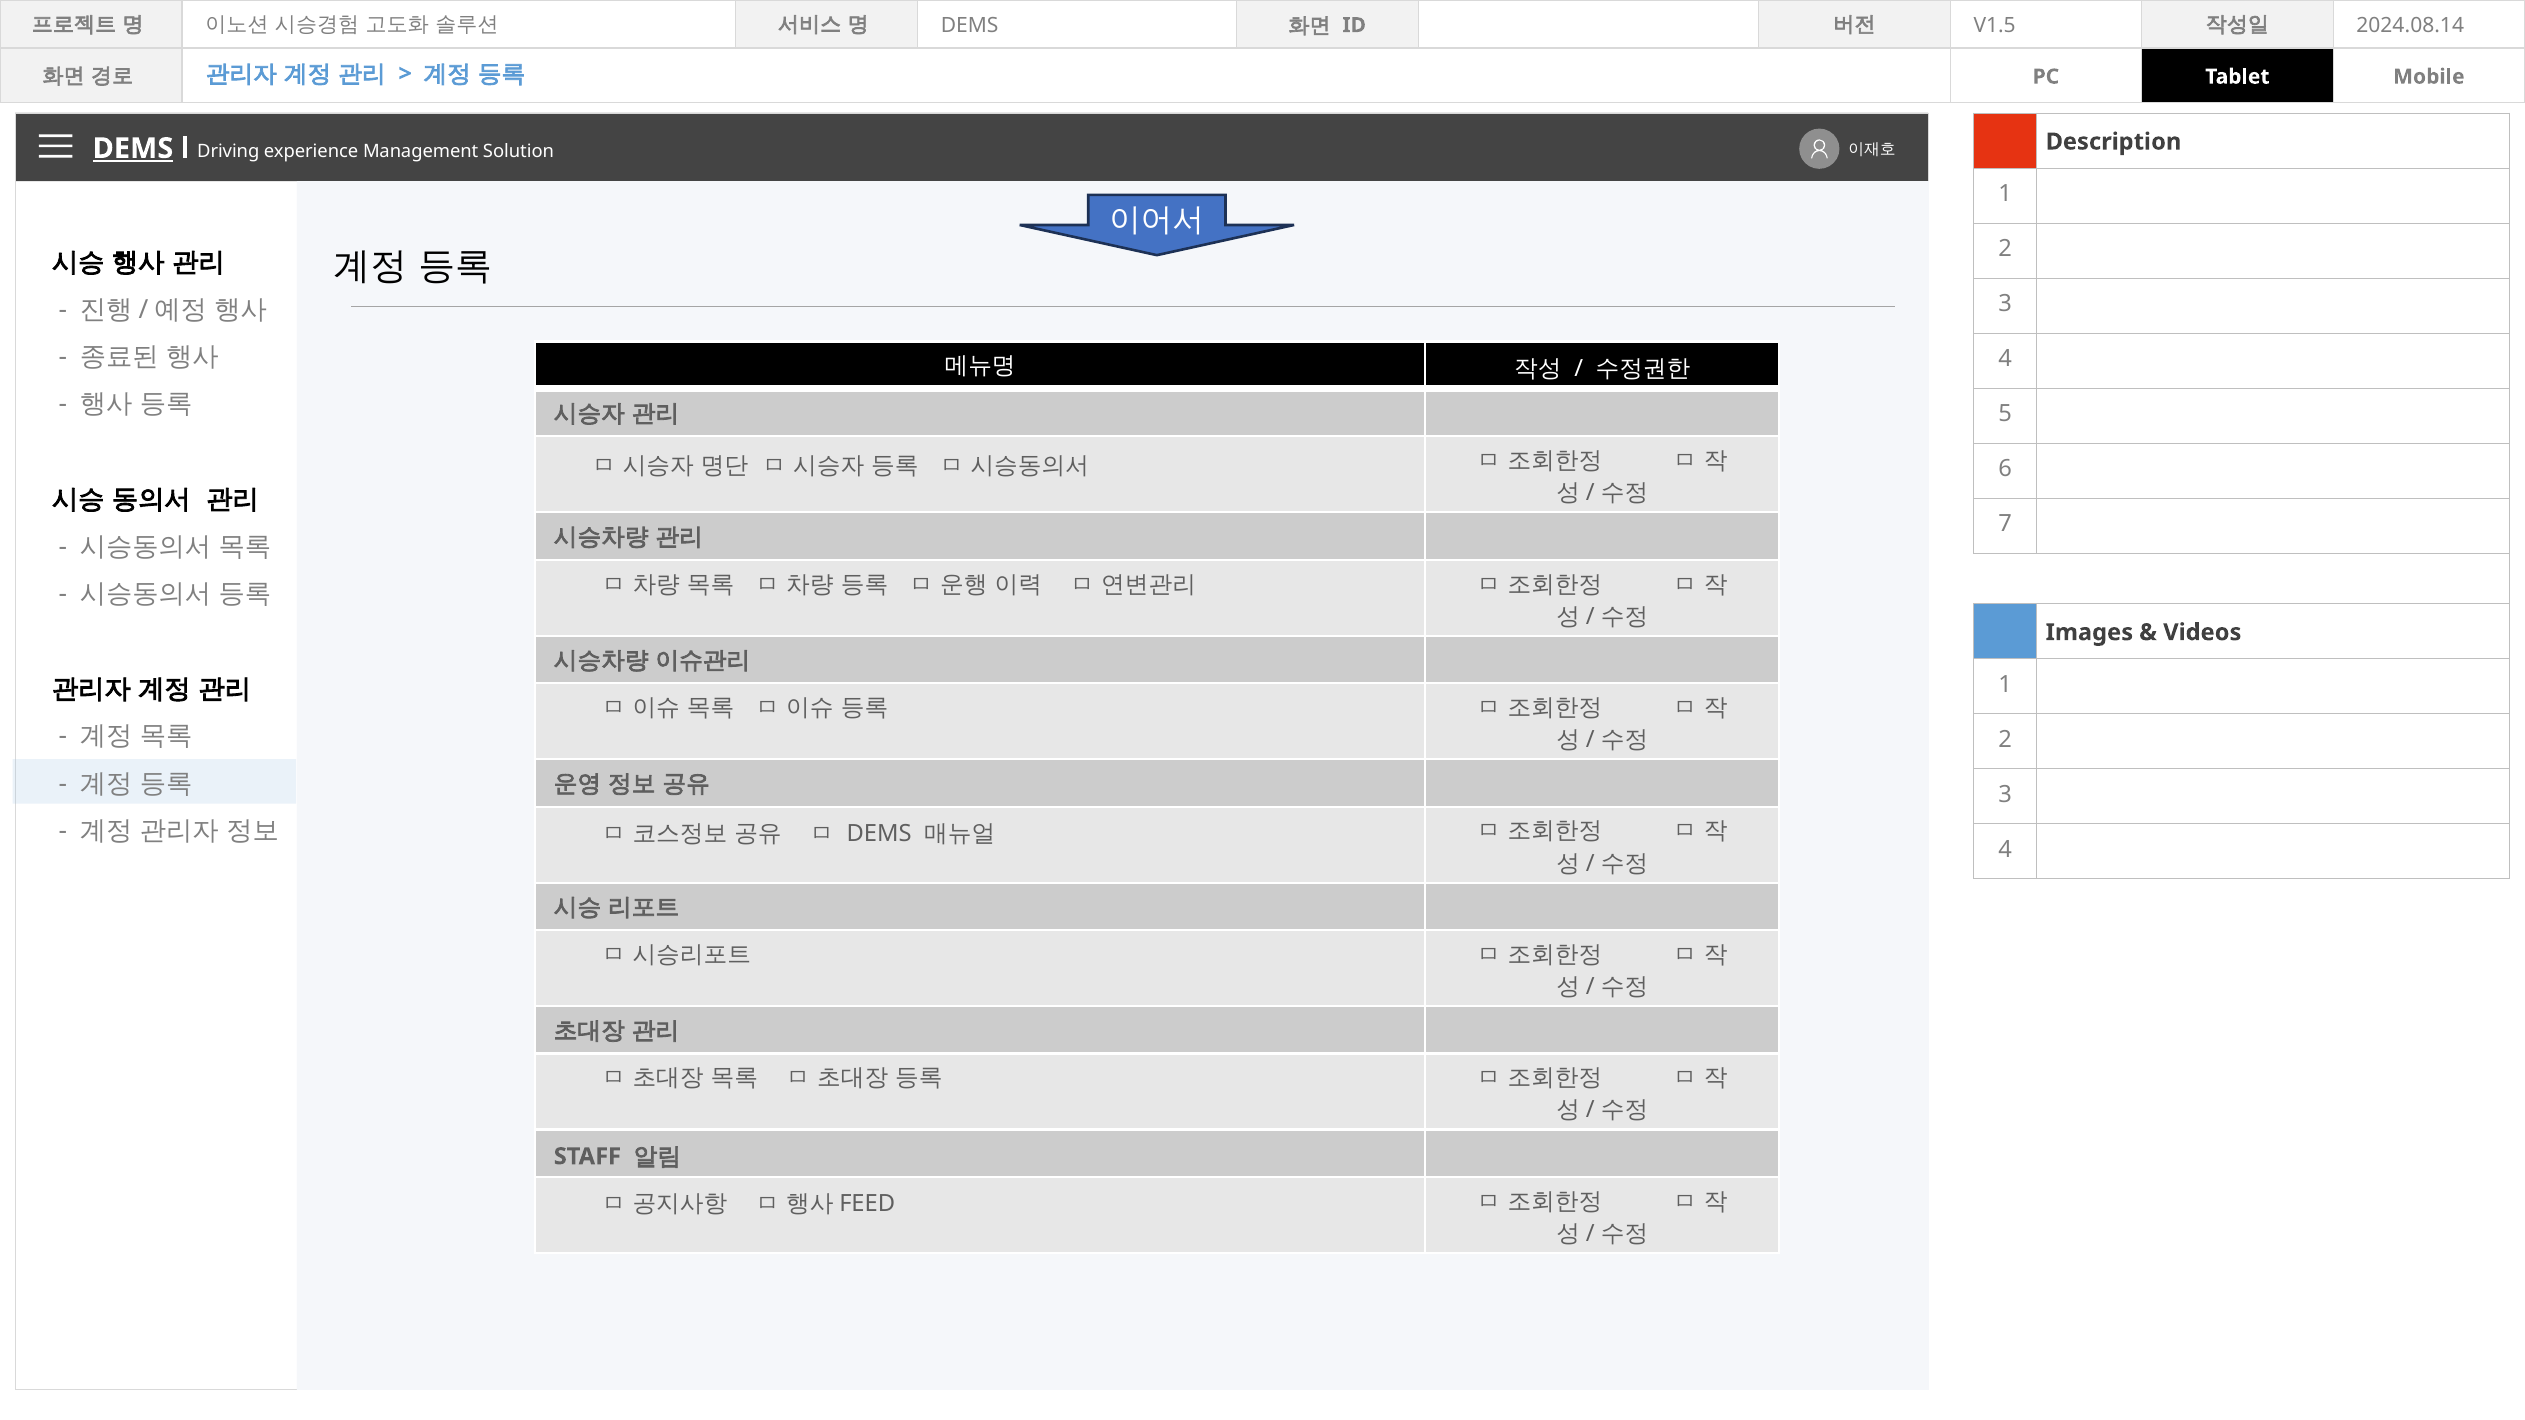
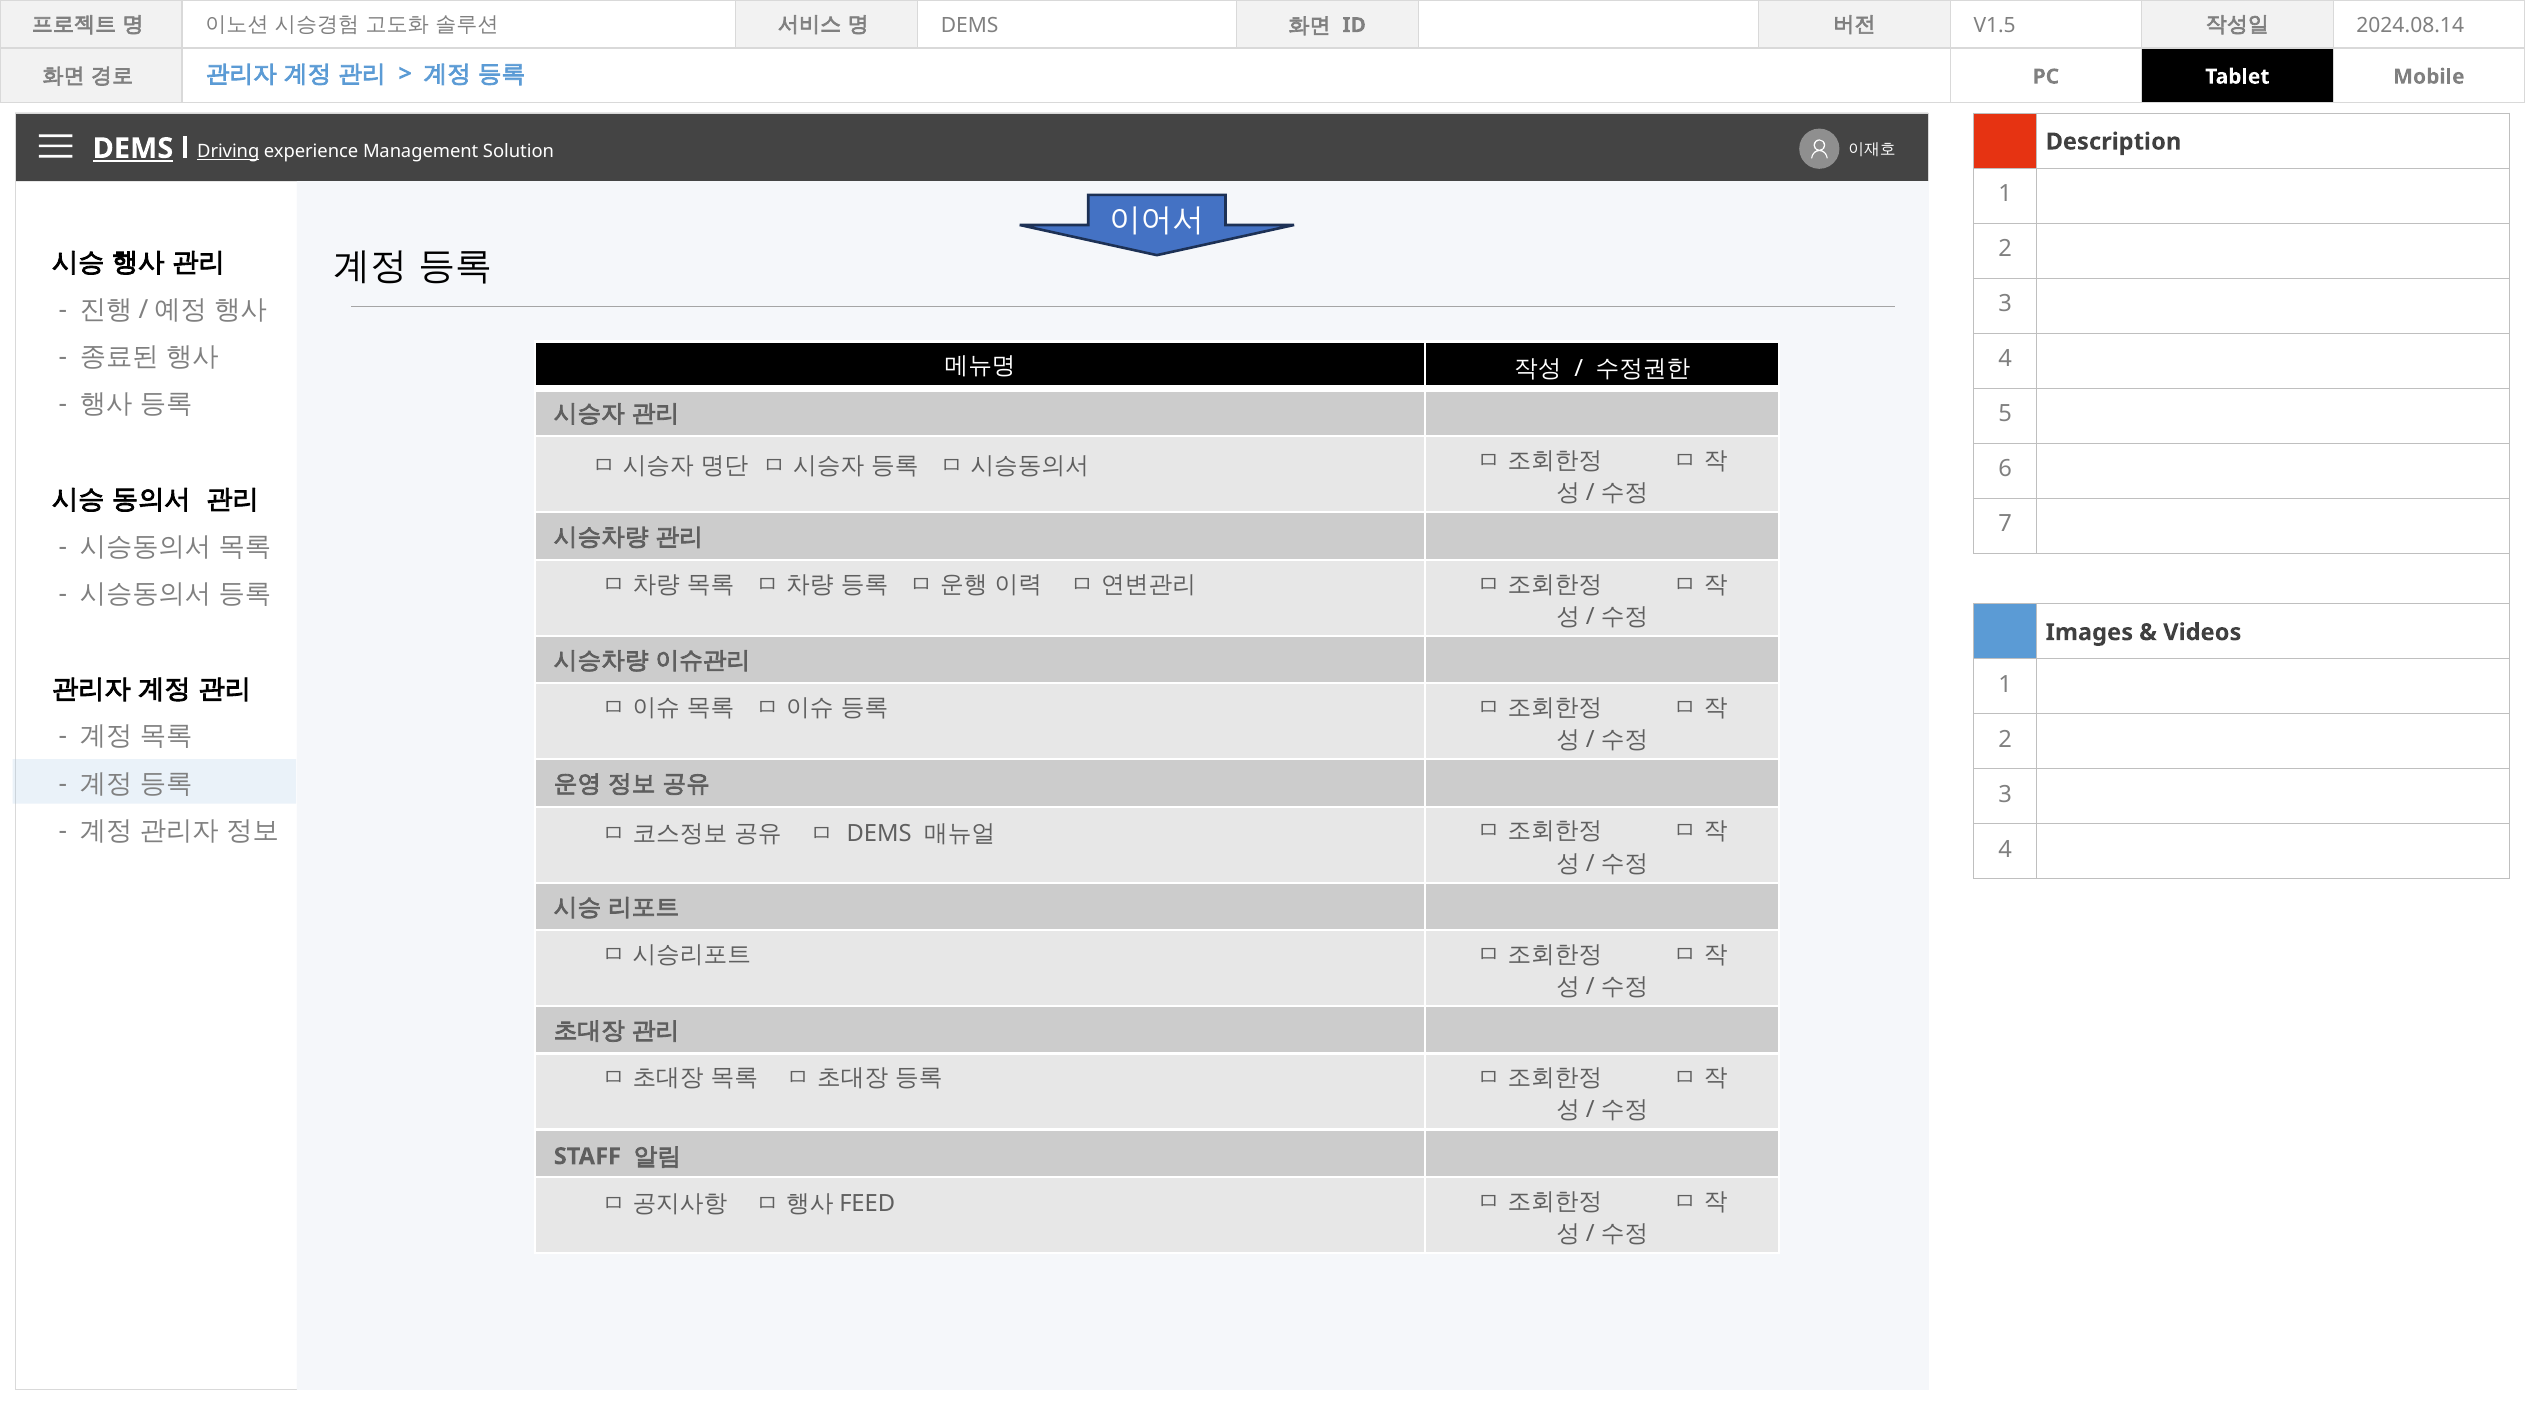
Driving underline: none -> present (228, 152)
